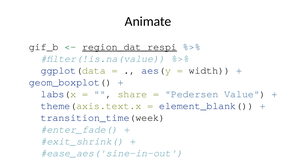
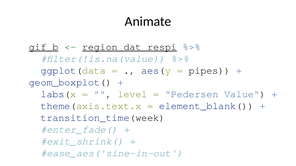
gif_b underline: none -> present (44, 47)
width: width -> pipes (209, 71)
share: share -> level (132, 94)
